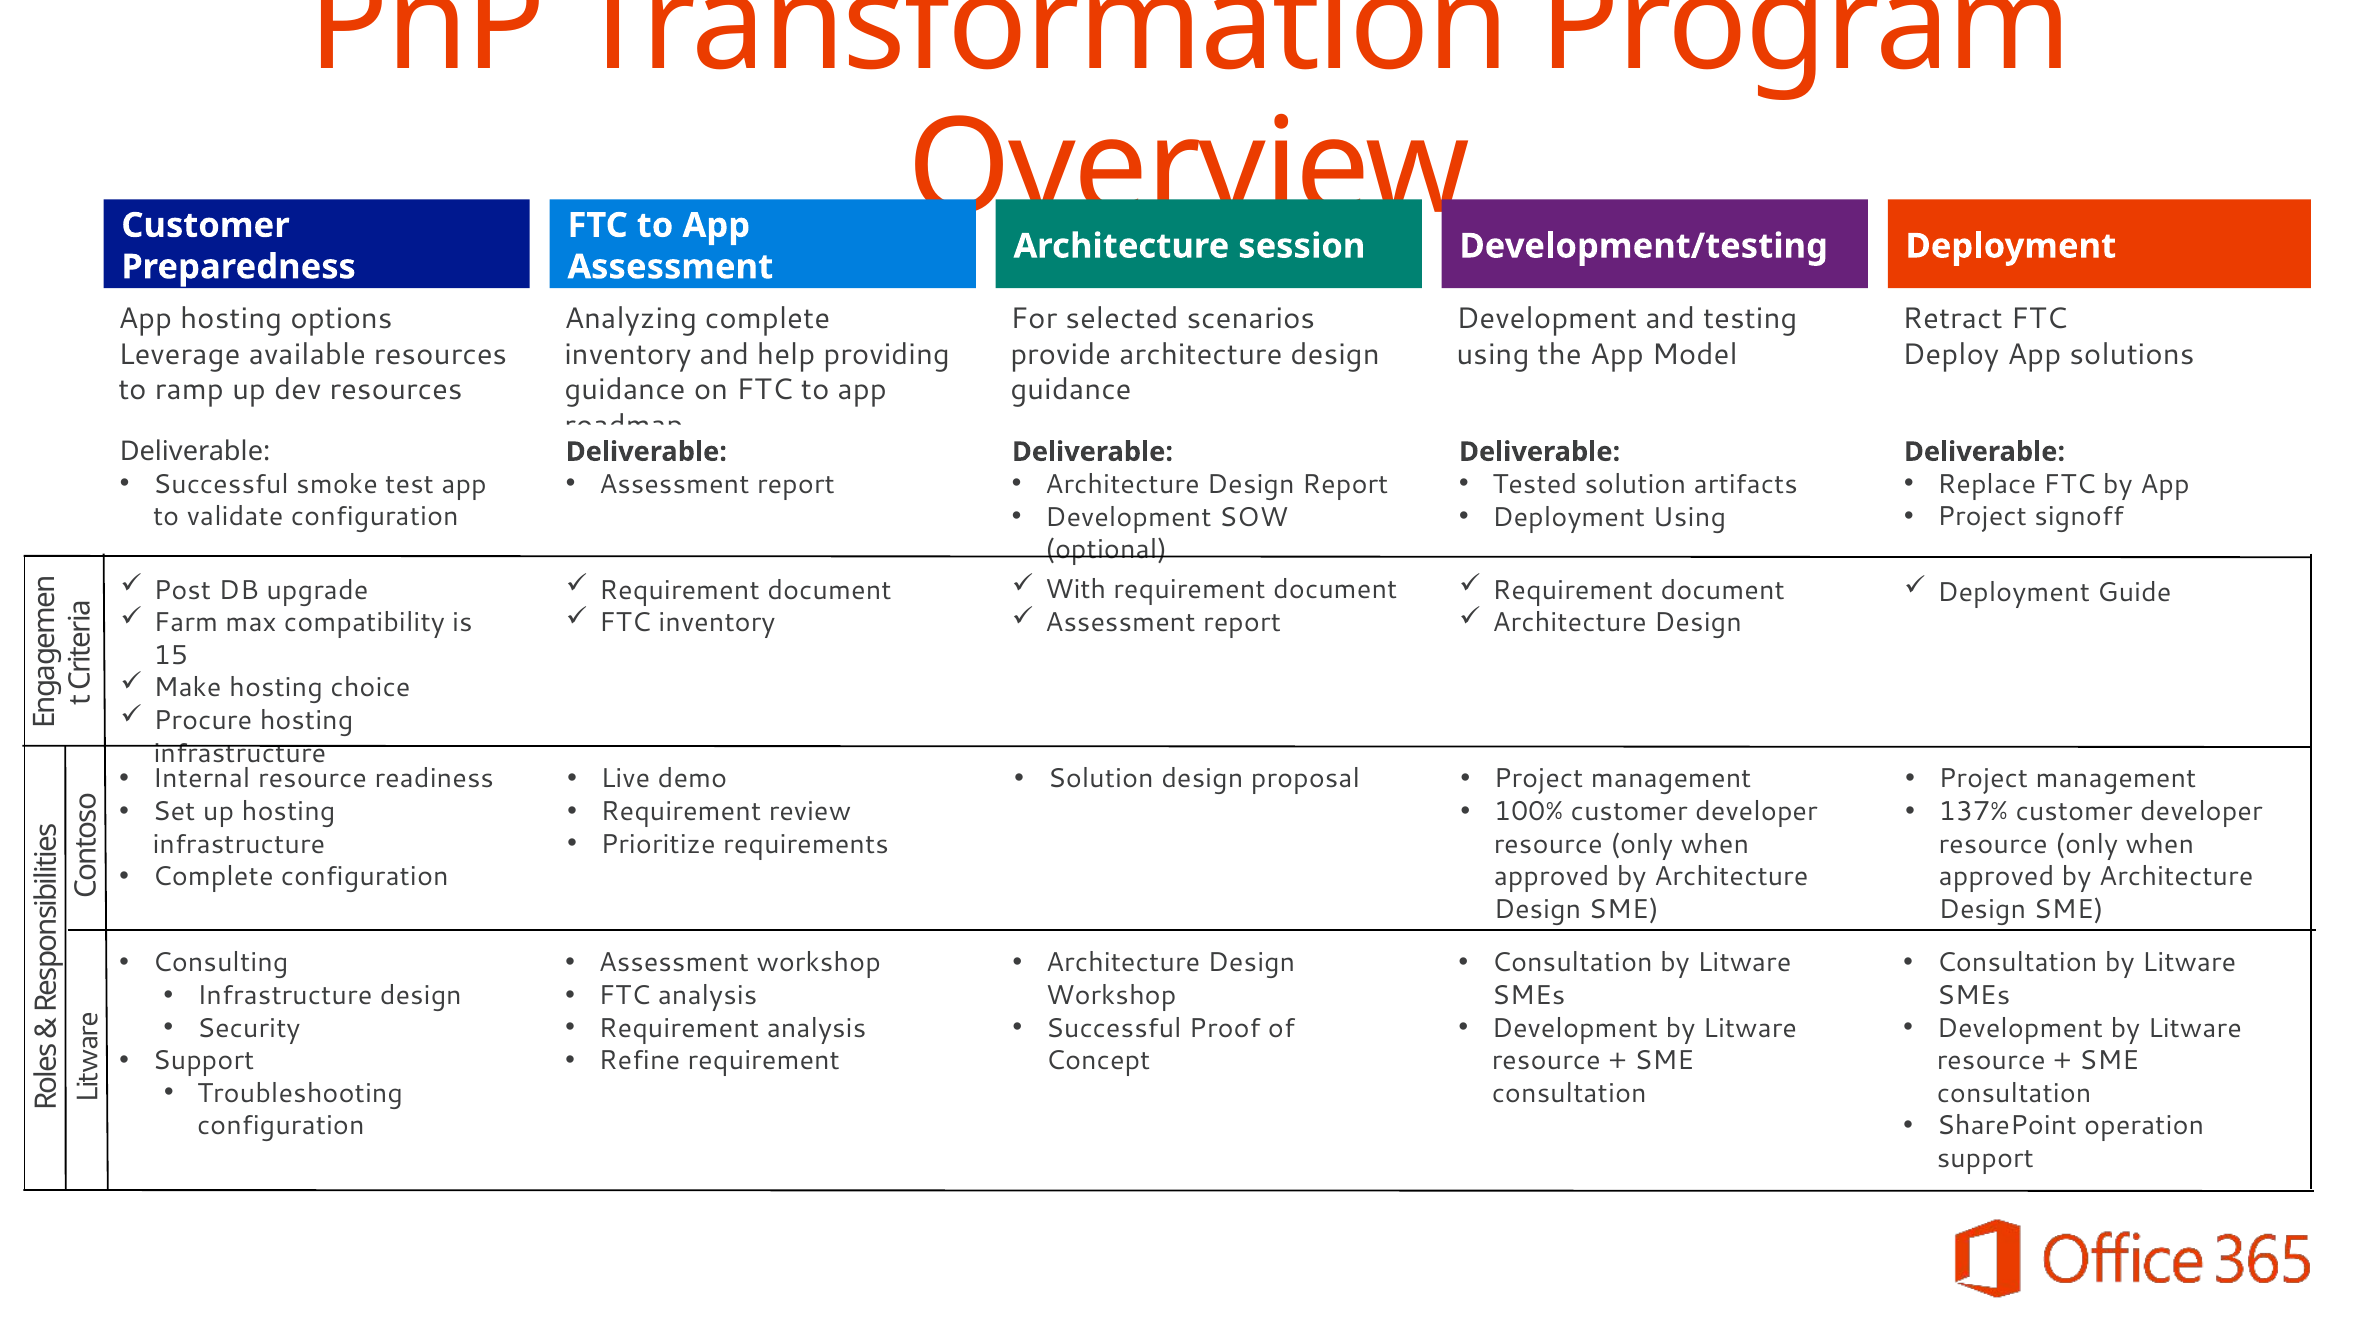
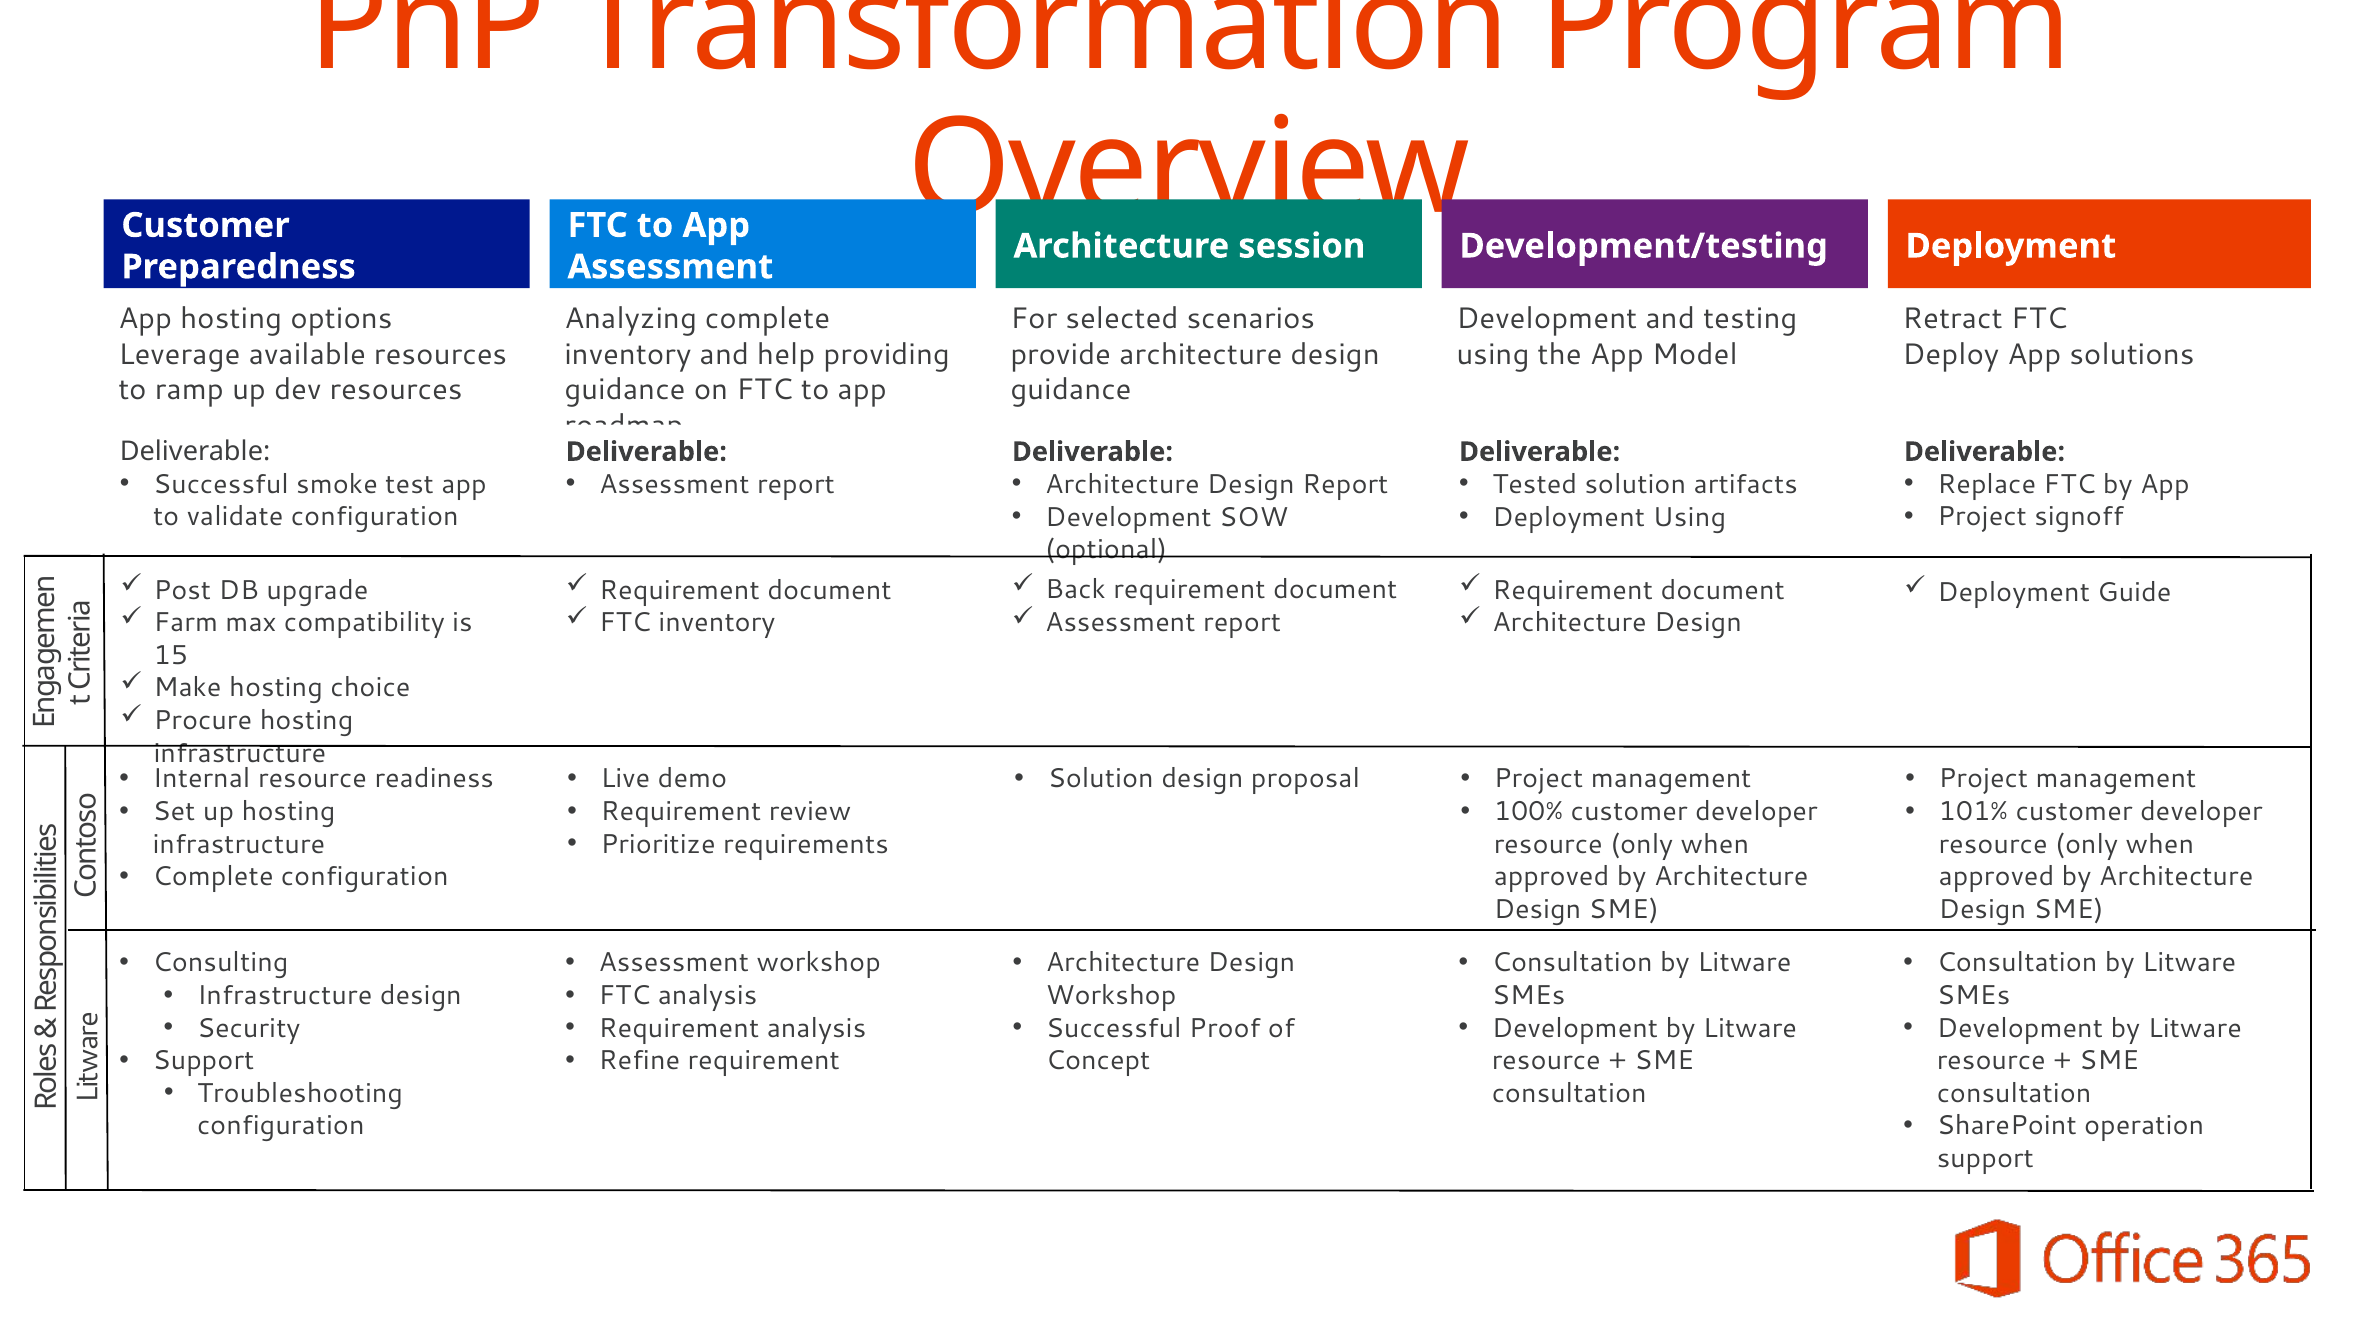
With: With -> Back (1076, 590)
137%: 137% -> 101% (1973, 811)
